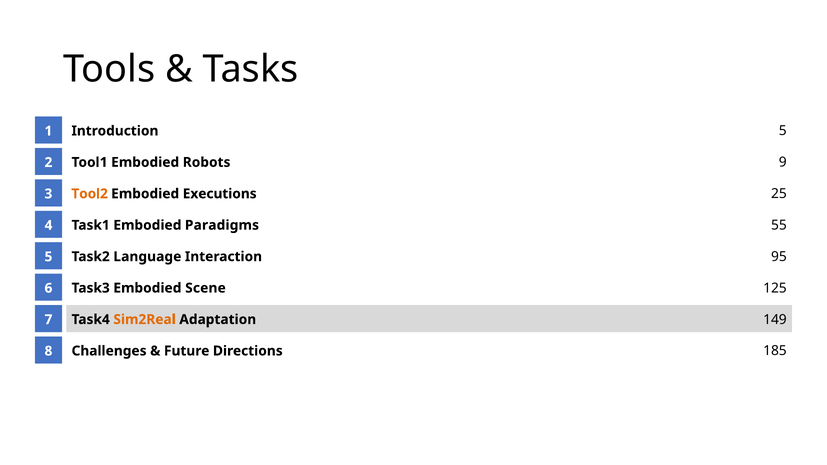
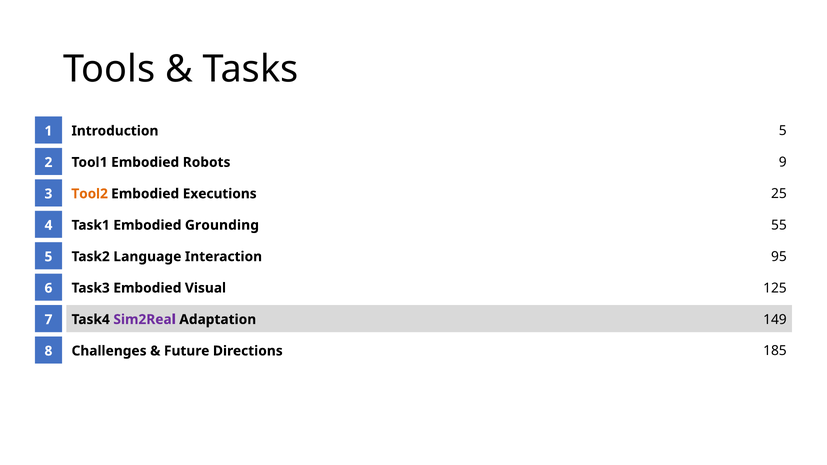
Paradigms: Paradigms -> Grounding (222, 225)
Scene: Scene -> Visual (206, 288)
Sim2Real colour: orange -> purple (145, 320)
